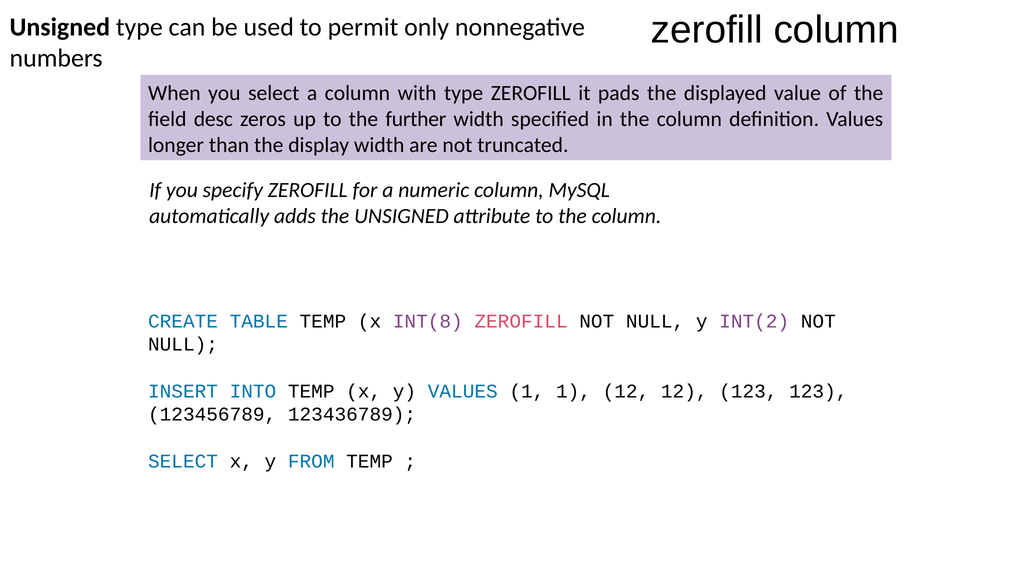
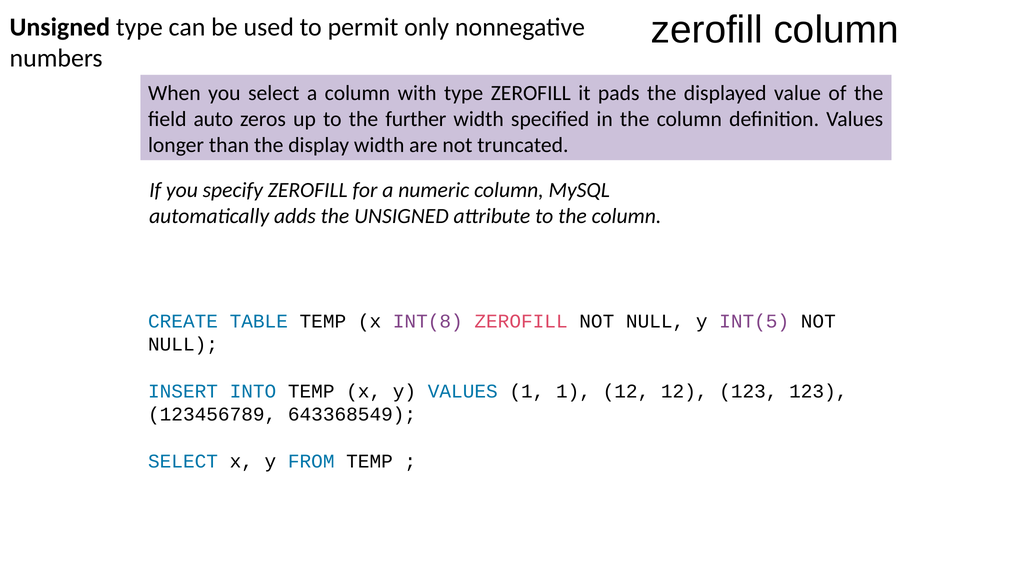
desc: desc -> auto (213, 119)
INT(2: INT(2 -> INT(5 (754, 321)
123436789: 123436789 -> 643368549 (352, 414)
